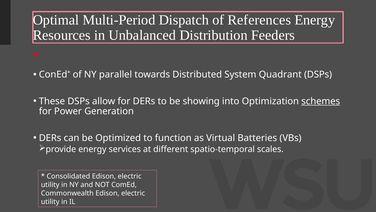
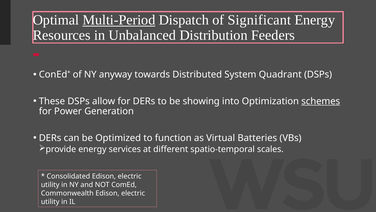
Multi-Period underline: none -> present (119, 20)
References: References -> Significant (259, 20)
parallel: parallel -> anyway (116, 74)
